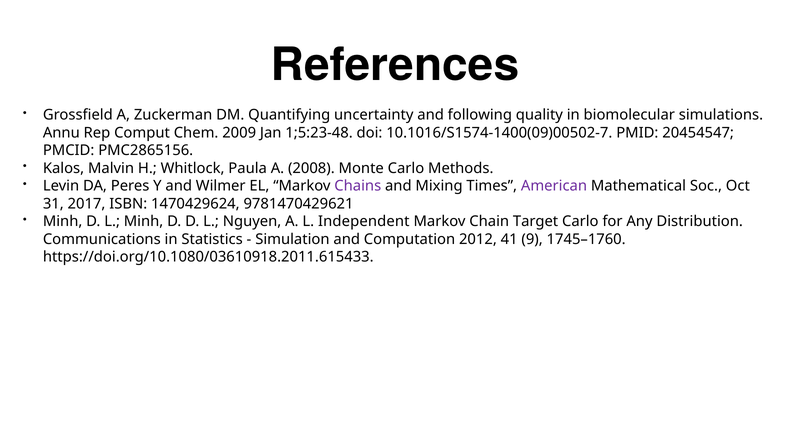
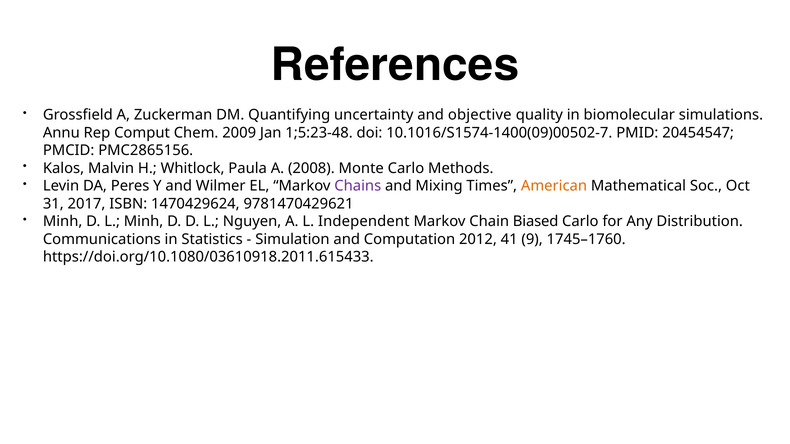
following: following -> objective (480, 115)
American colour: purple -> orange (554, 186)
Target: Target -> Biased (536, 222)
